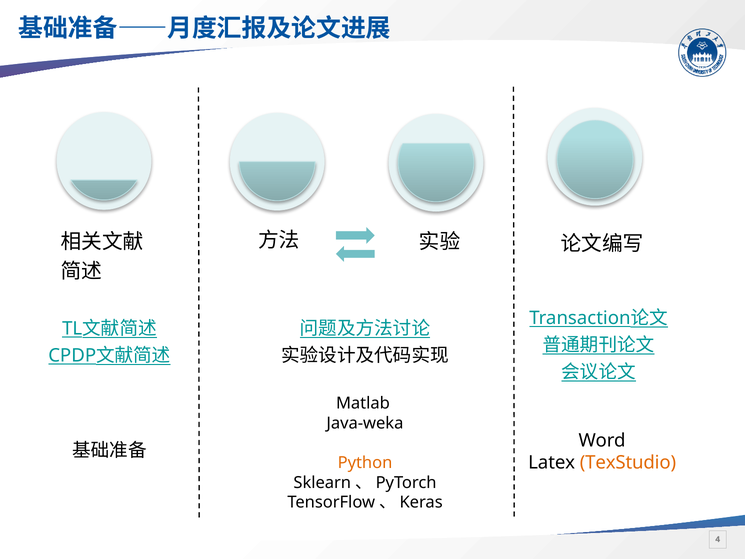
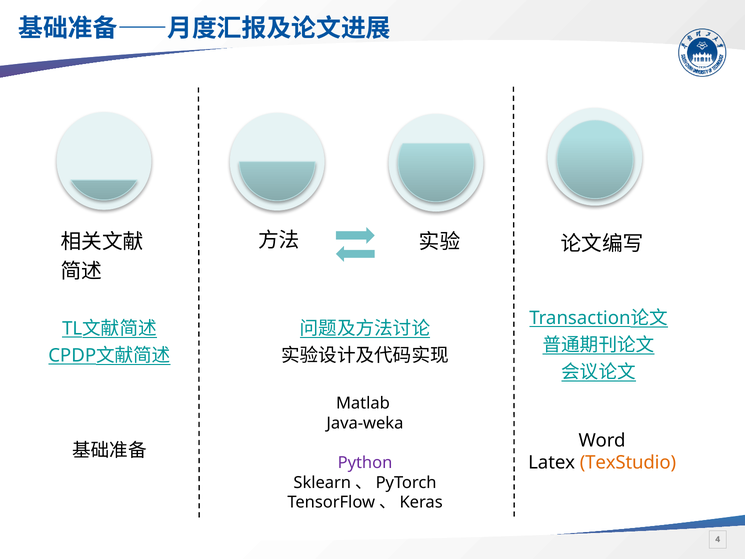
Python colour: orange -> purple (365, 463)
